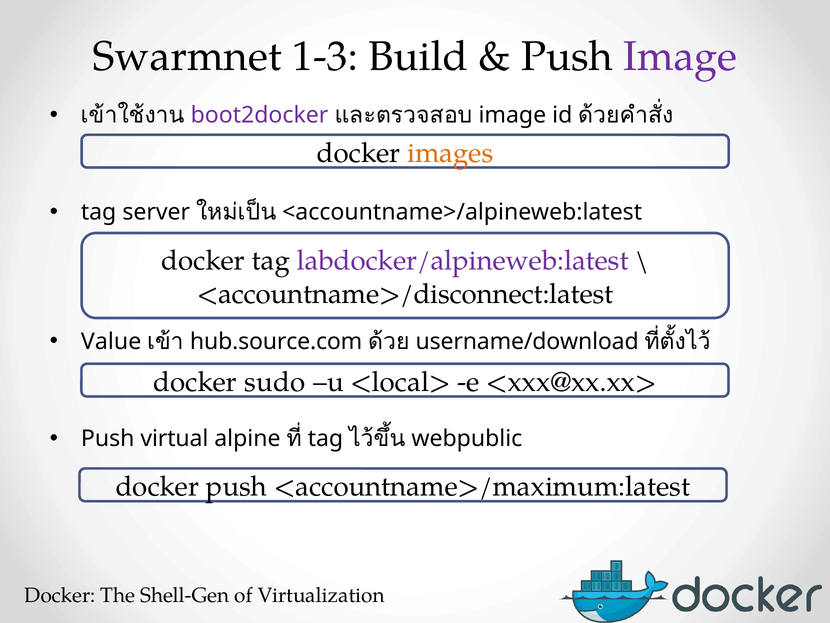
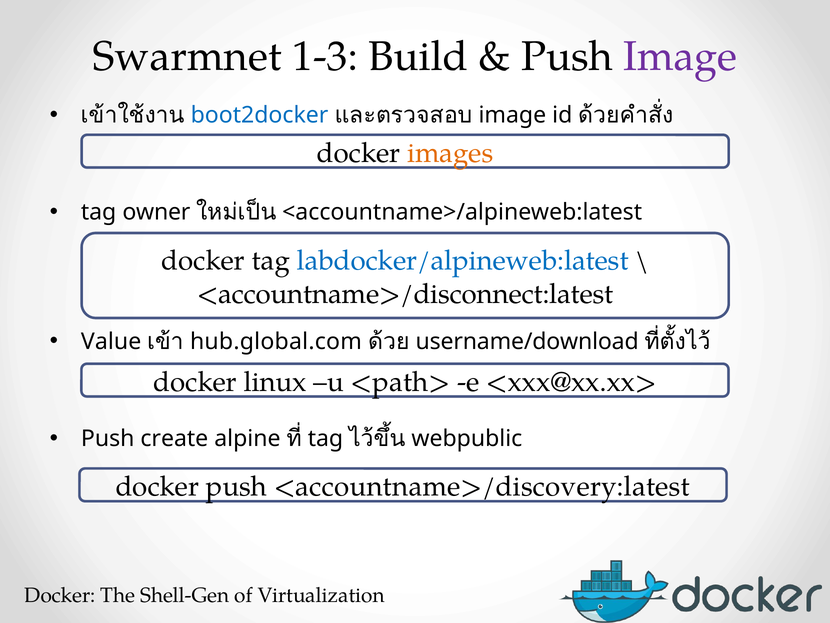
boot2docker colour: purple -> blue (260, 115)
server: server -> owner (156, 212)
labdocker/alpineweb:latest colour: purple -> blue (463, 261)
hub.source.com: hub.source.com -> hub.global.com (276, 341)
sudo: sudo -> linux (275, 382)
<local>: <local> -> <path> (400, 382)
virtual: virtual -> create (174, 438)
<accountname>/maximum:latest: <accountname>/maximum:latest -> <accountname>/discovery:latest (482, 486)
